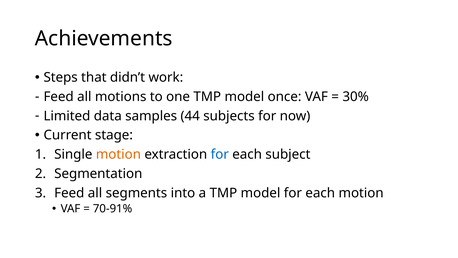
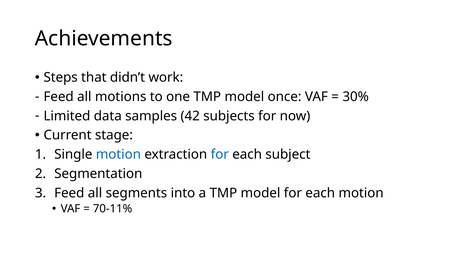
44: 44 -> 42 (190, 116)
motion colour: orange -> blue (118, 154)
70-91%: 70-91% -> 70-11% (113, 208)
